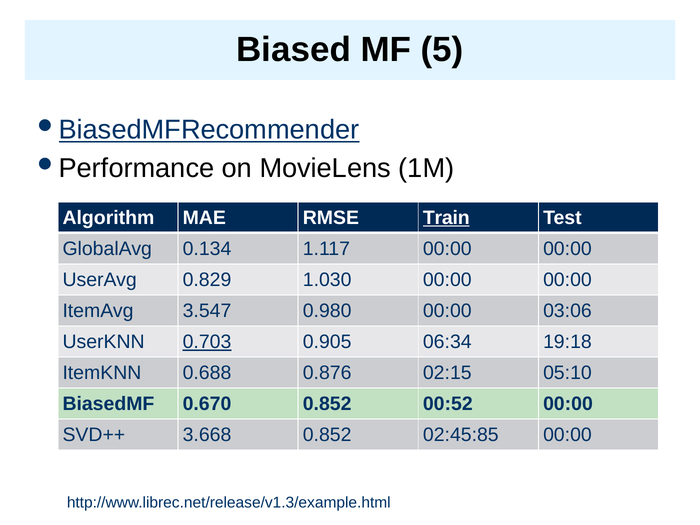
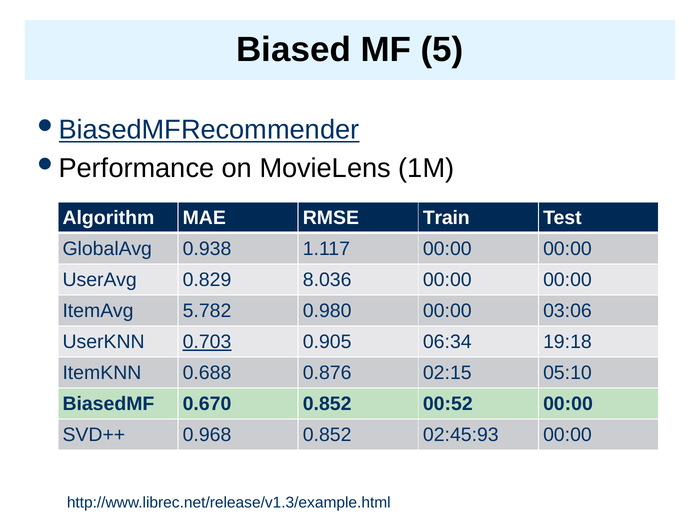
Train underline: present -> none (446, 218)
0.134: 0.134 -> 0.938 (207, 249)
1.030: 1.030 -> 8.036 (327, 280)
3.547: 3.547 -> 5.782 (207, 311)
3.668: 3.668 -> 0.968 (207, 435)
02:45:85: 02:45:85 -> 02:45:93 (461, 435)
